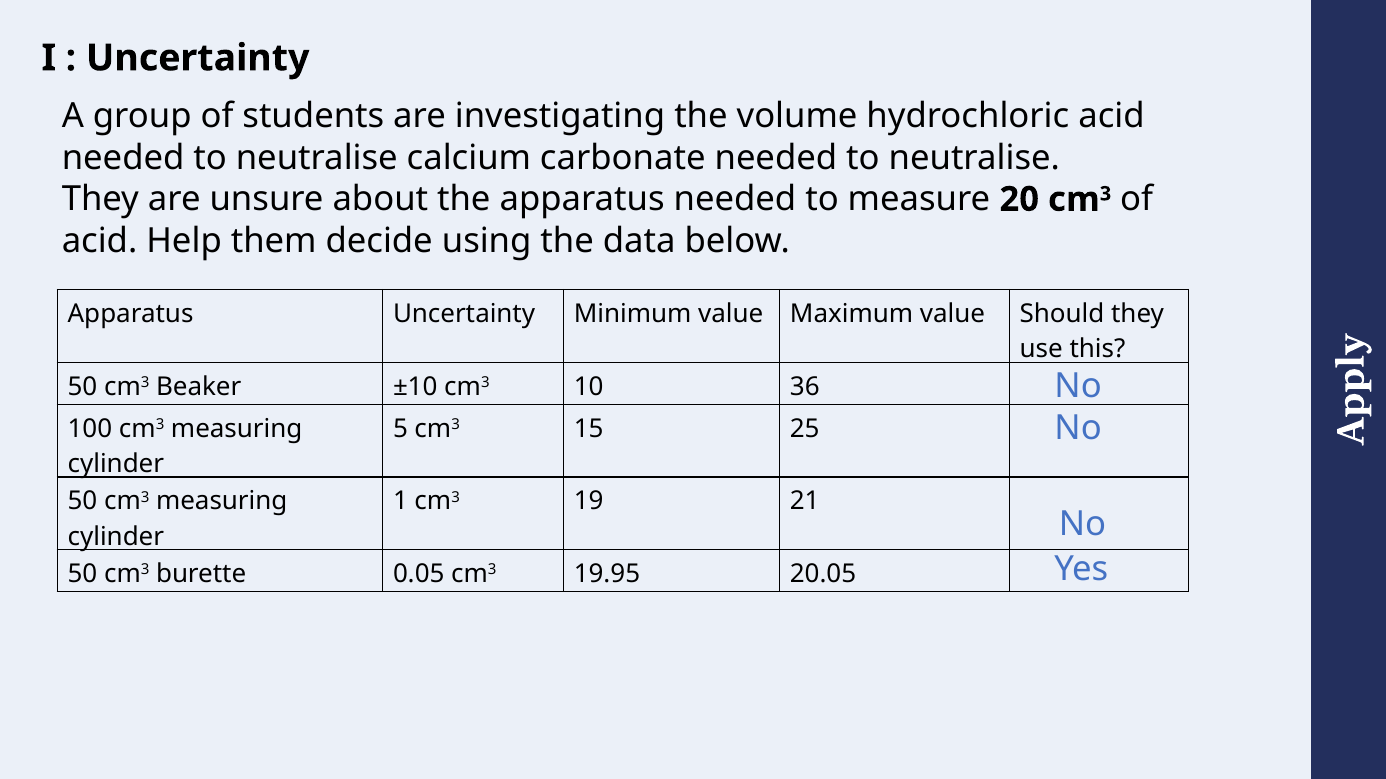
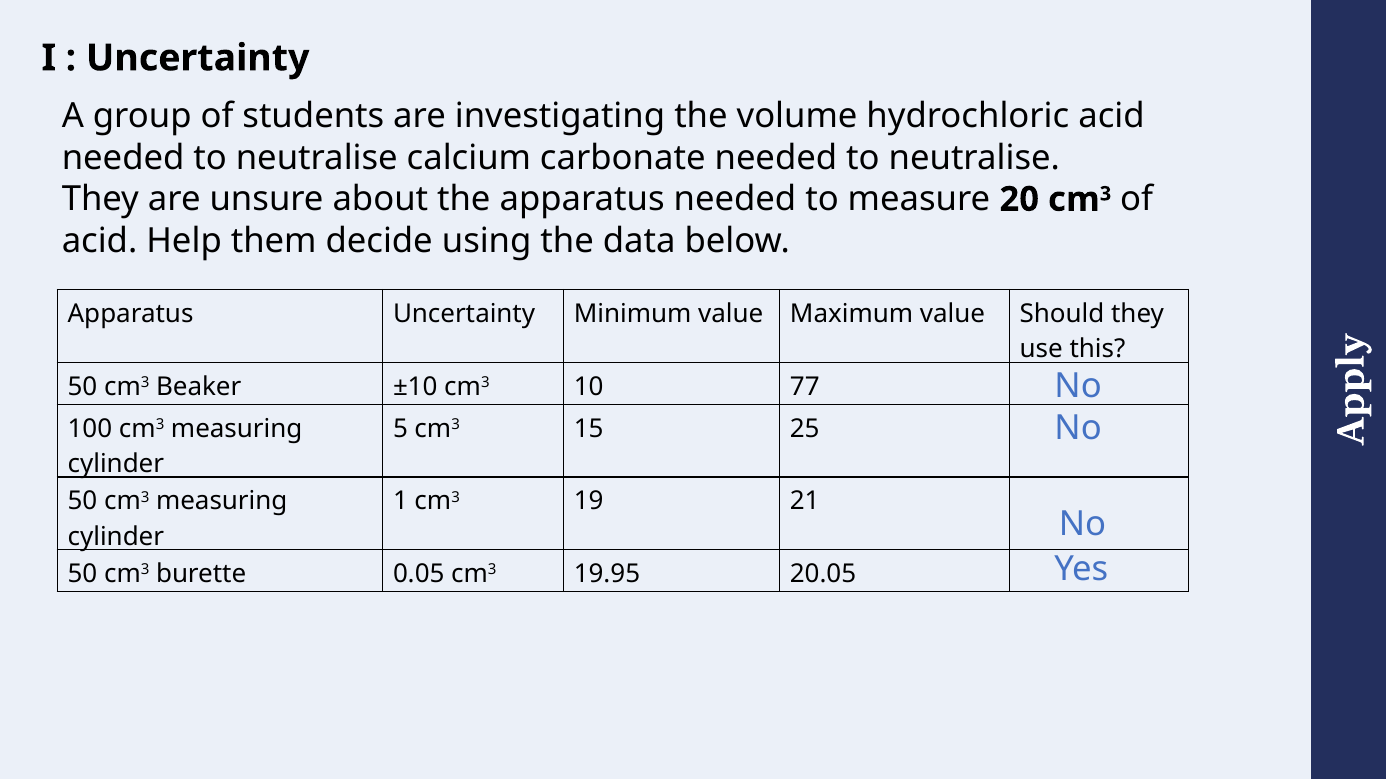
36: 36 -> 77 (805, 387)
